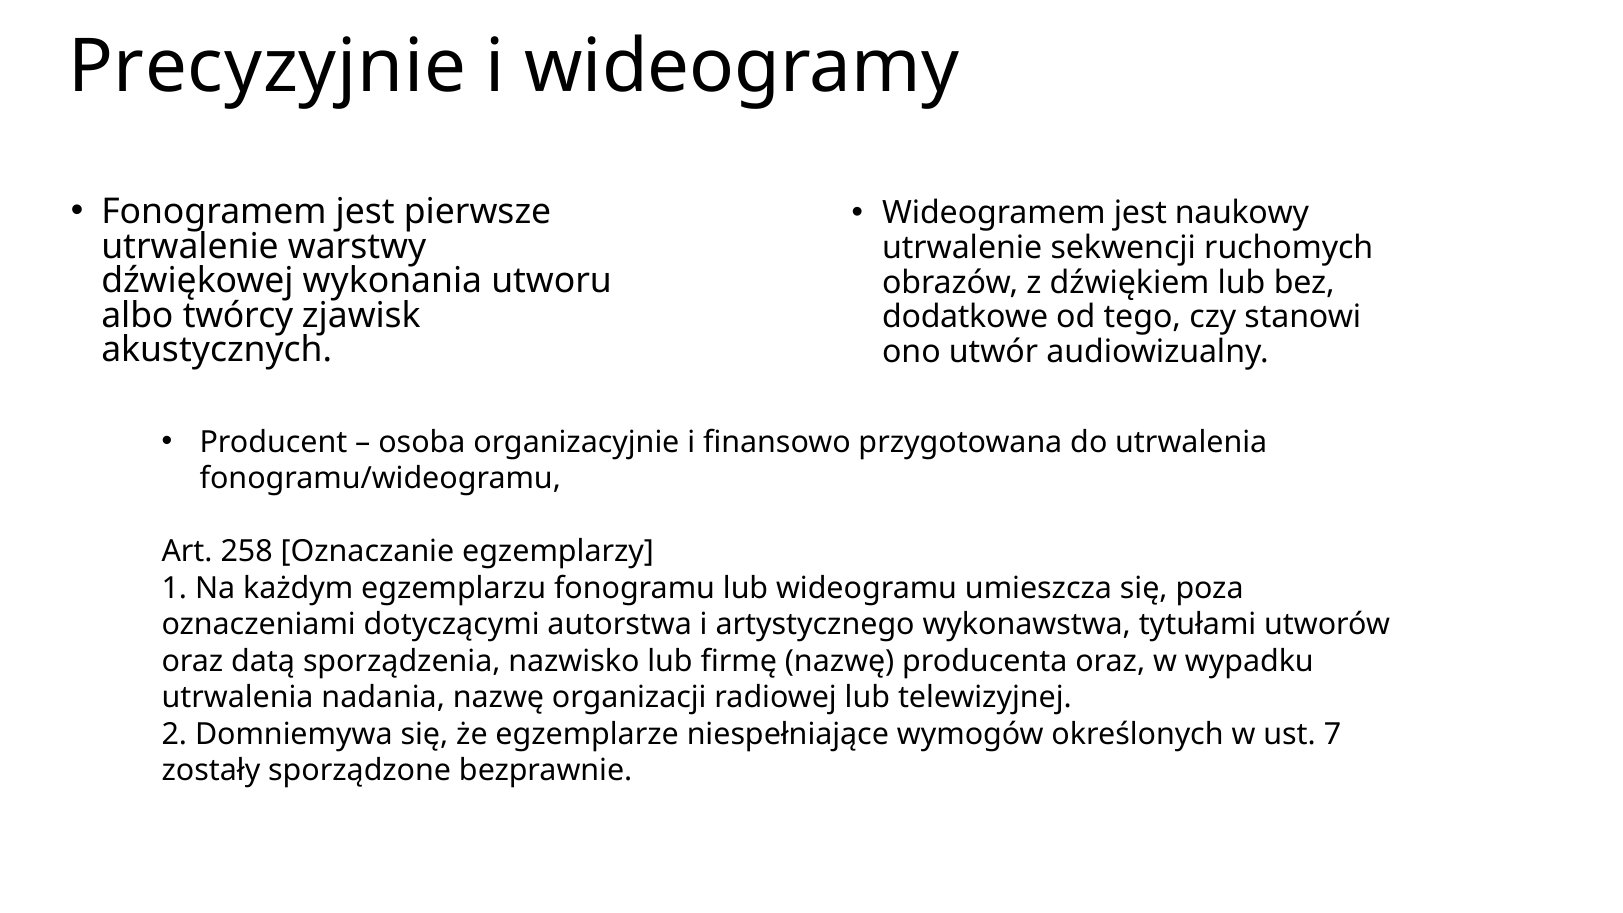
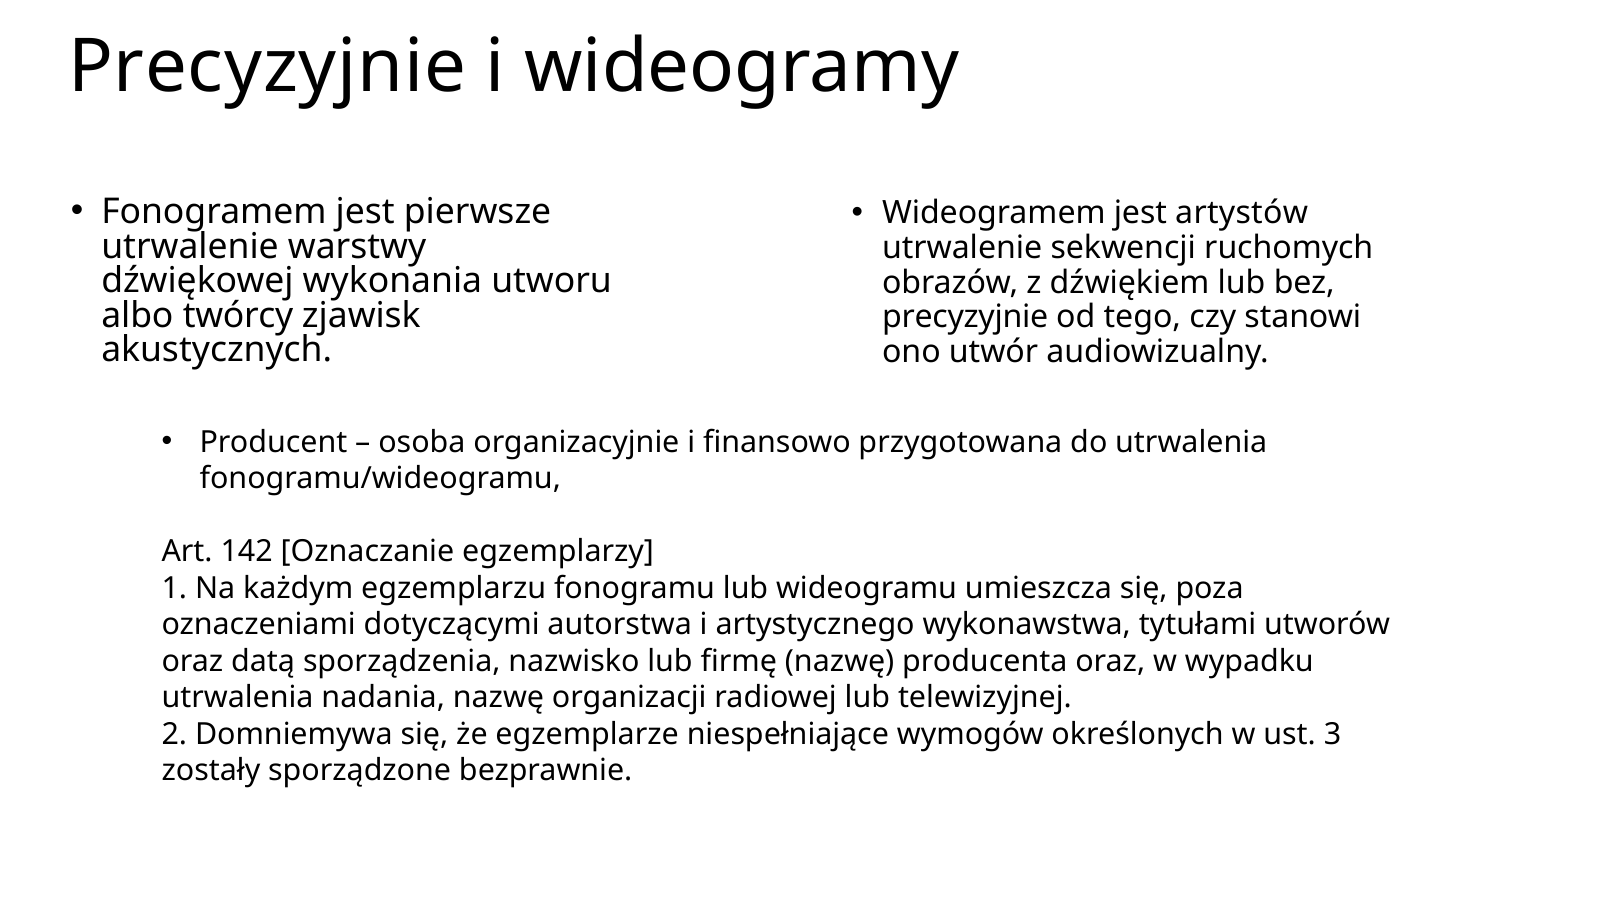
naukowy: naukowy -> artystów (1242, 213)
dodatkowe: dodatkowe -> precyzyjnie (965, 317)
258: 258 -> 142 (247, 552)
7: 7 -> 3 (1333, 734)
